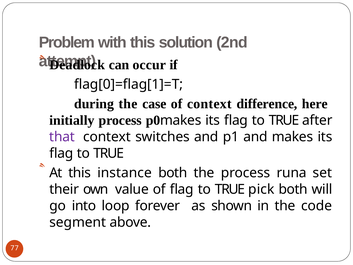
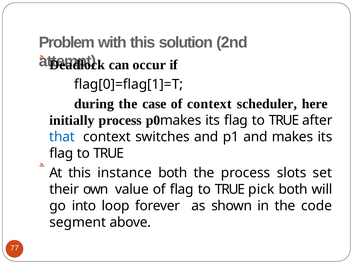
difference: difference -> scheduler (267, 104)
that colour: purple -> blue (62, 137)
runa: runa -> slots (292, 173)
